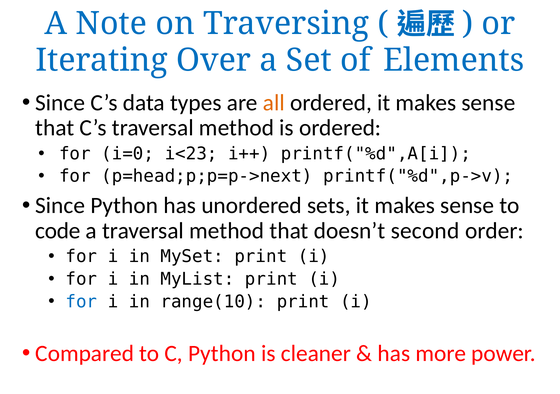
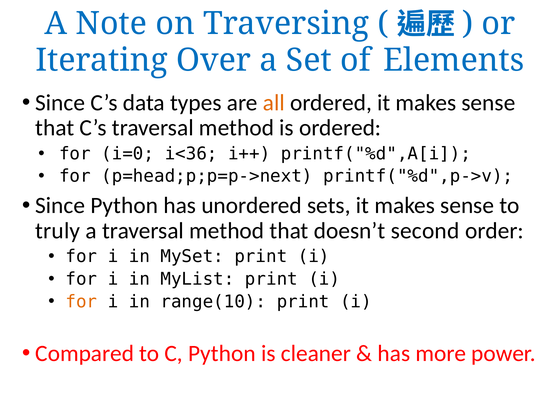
i<23: i<23 -> i<36 (191, 154)
code: code -> truly (58, 231)
for colour: blue -> orange (81, 302)
